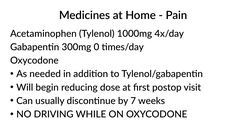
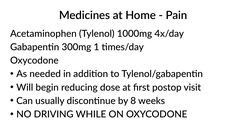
0: 0 -> 1 (96, 47)
7: 7 -> 8 (133, 101)
